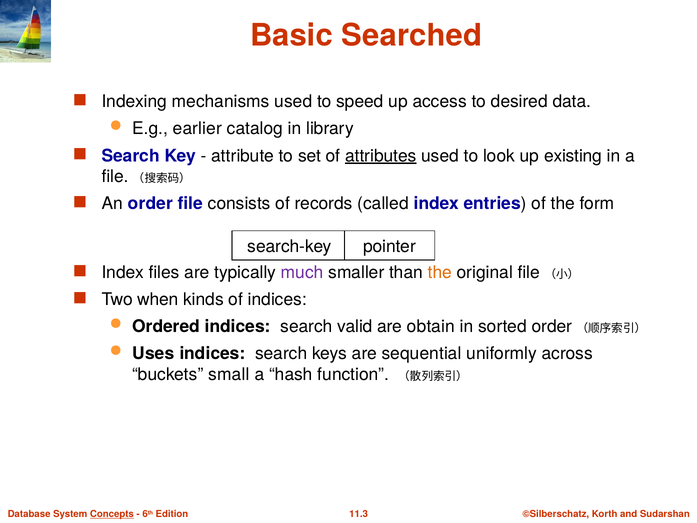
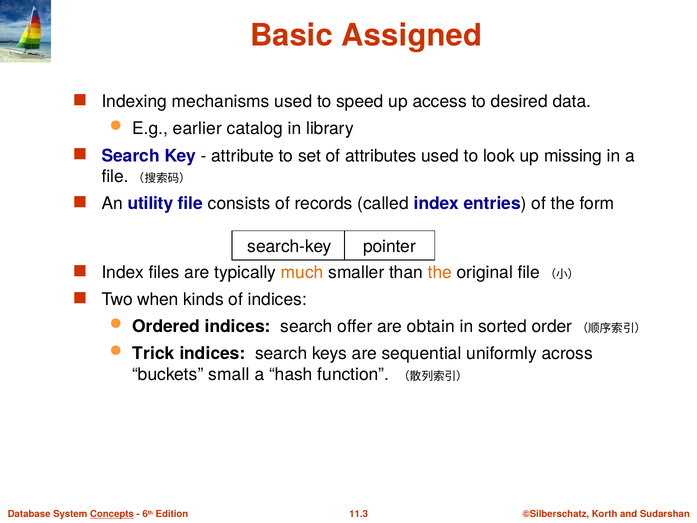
Searched: Searched -> Assigned (412, 35)
attributes underline: present -> none (381, 156)
existing: existing -> missing (573, 156)
An order: order -> utility (151, 204)
much colour: purple -> orange (302, 272)
valid: valid -> offer (355, 326)
Uses: Uses -> Trick (153, 353)
